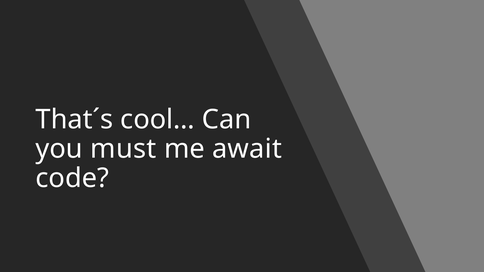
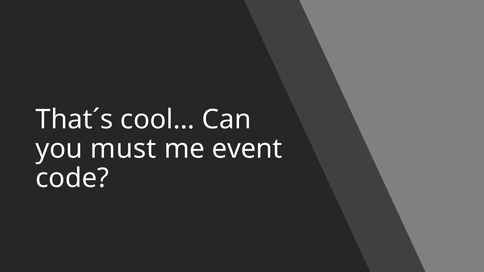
await: await -> event (247, 149)
